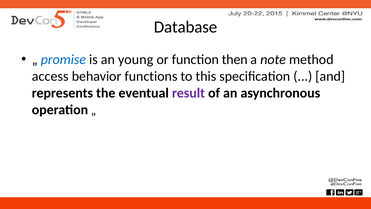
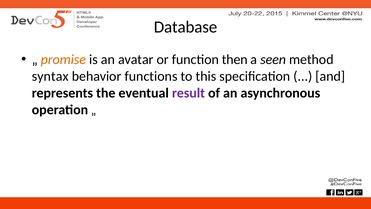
promise colour: blue -> orange (63, 59)
young: young -> avatar (136, 59)
note: note -> seen (273, 59)
access: access -> syntax (50, 76)
